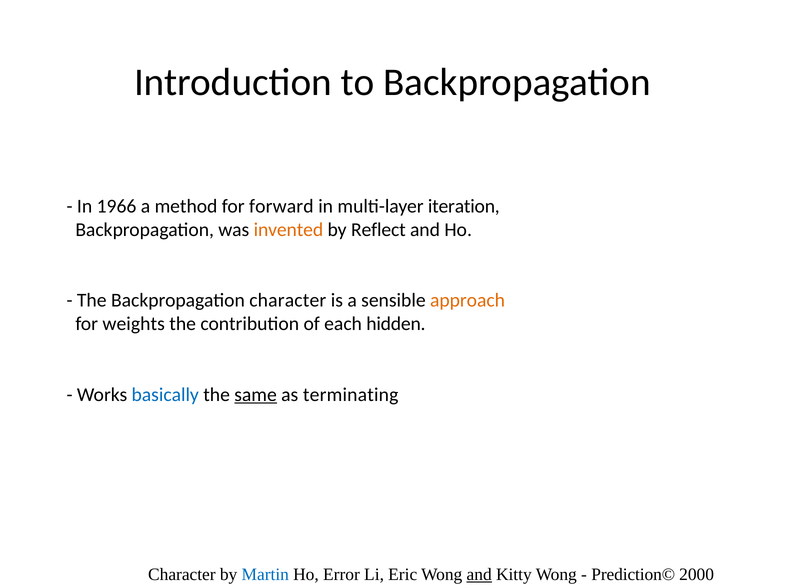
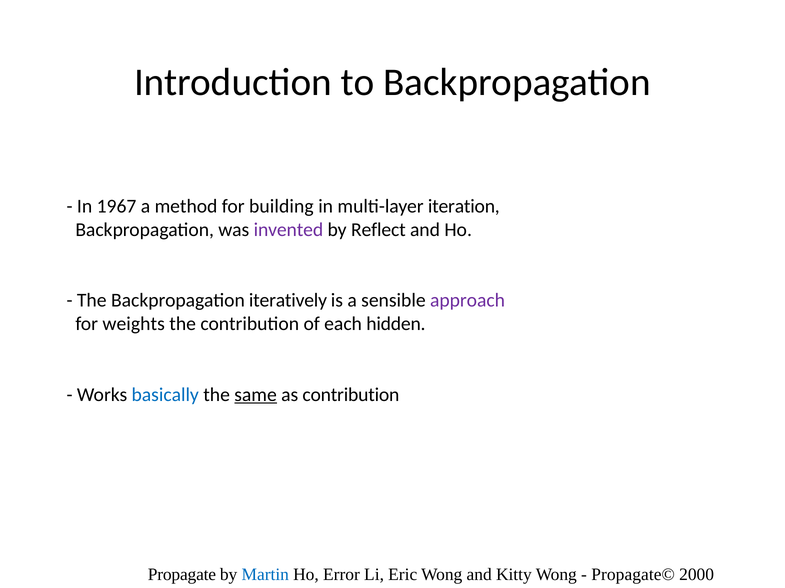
1966: 1966 -> 1967 (117, 207)
forward: forward -> building (281, 207)
invented colour: orange -> purple (288, 230)
Backpropagation character: character -> iteratively (288, 301)
approach colour: orange -> purple (468, 301)
as terminating: terminating -> contribution (351, 395)
Character: Character -> Propagate (182, 575)
and underline: present -> none (479, 575)
Prediction©: Prediction© -> Propagate© (633, 575)
